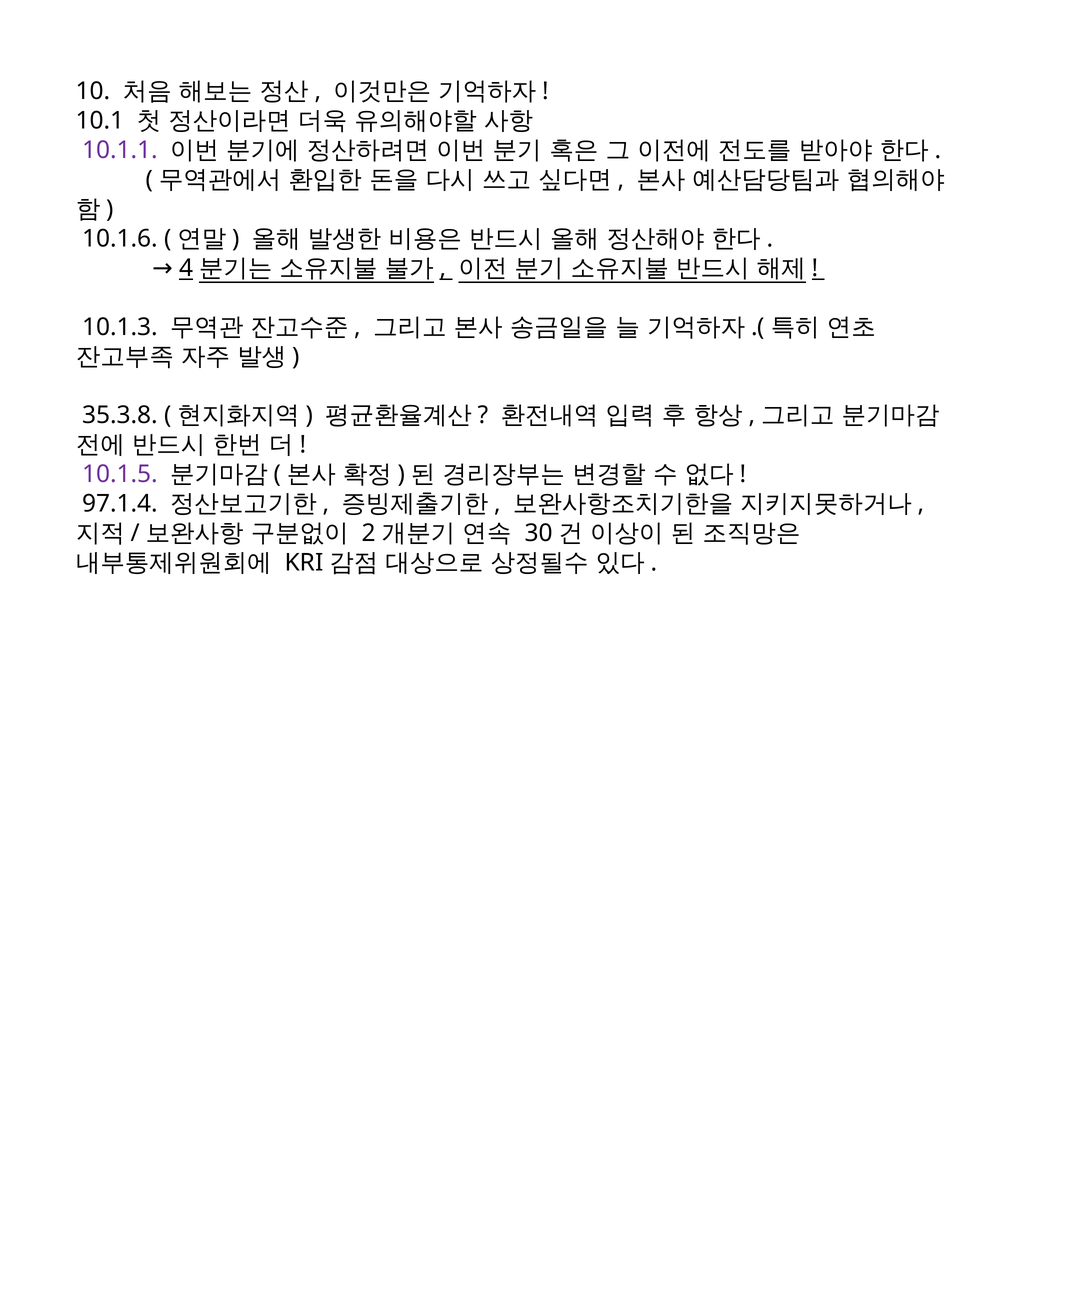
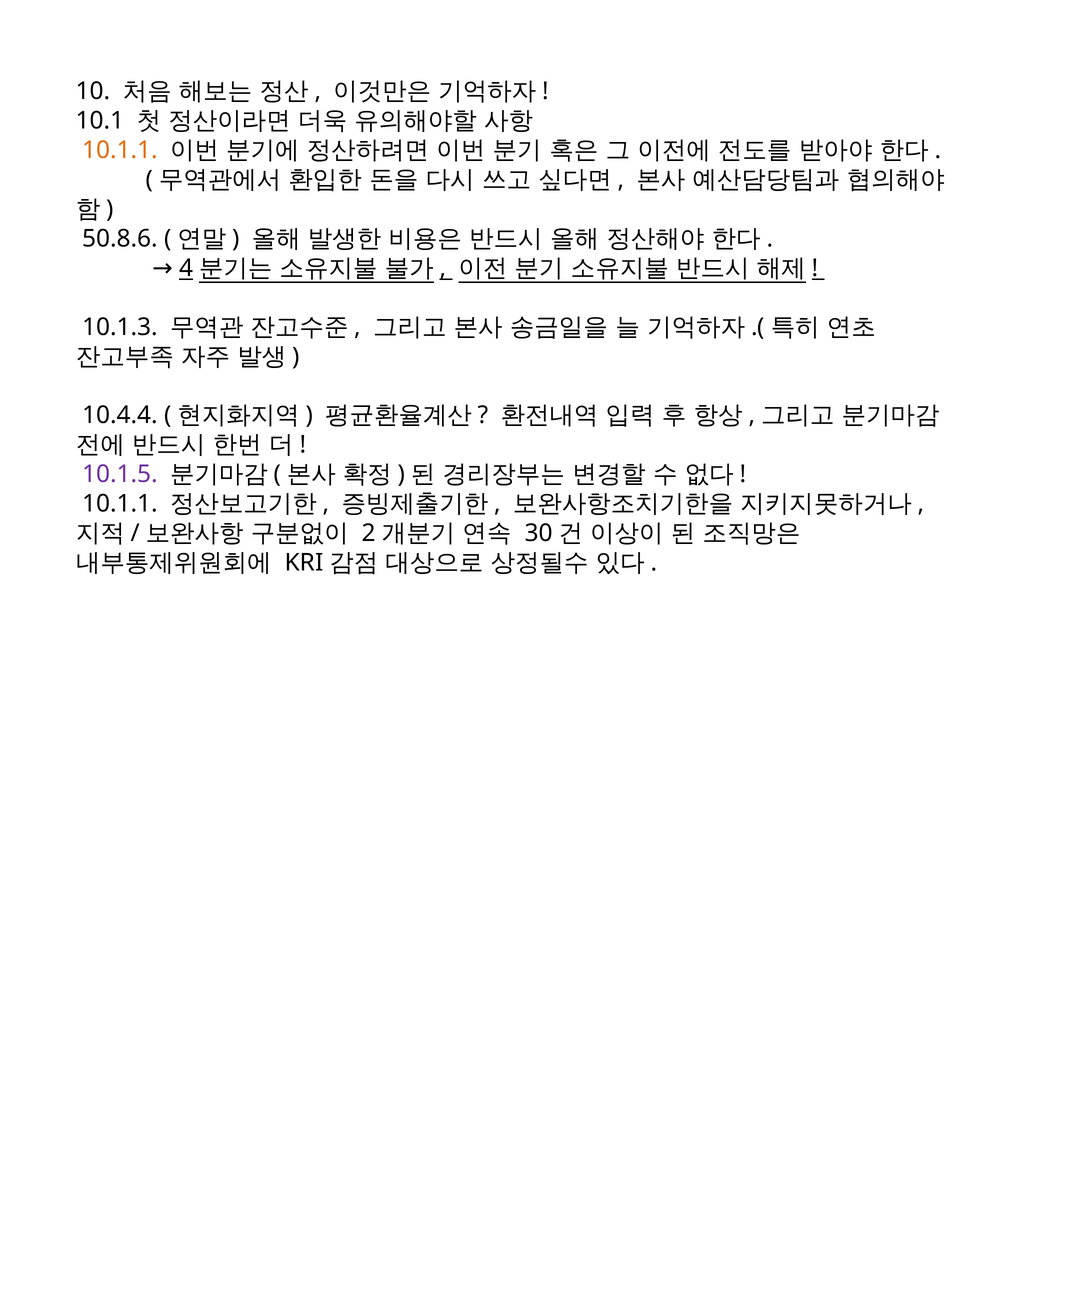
10.1.1 colour: purple -> orange (120, 150)
10.1.6: 10.1.6 -> 50.8.6 (120, 239)
35.3.8: 35.3.8 -> 10.4.4 (120, 415)
97.1.4: 97.1.4 -> 10.1.1 (120, 503)
